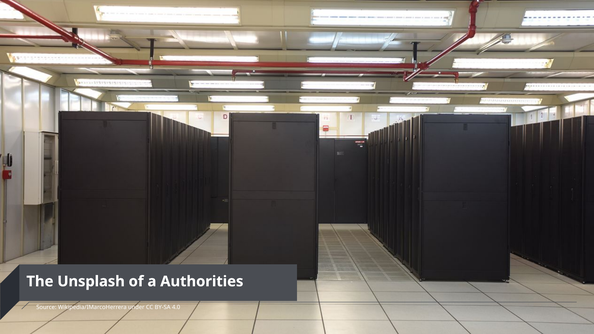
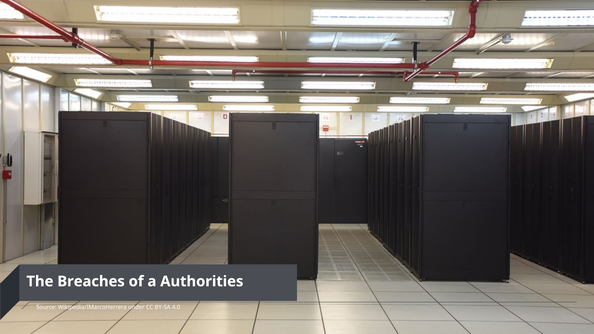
Unsplash: Unsplash -> Breaches (91, 281)
